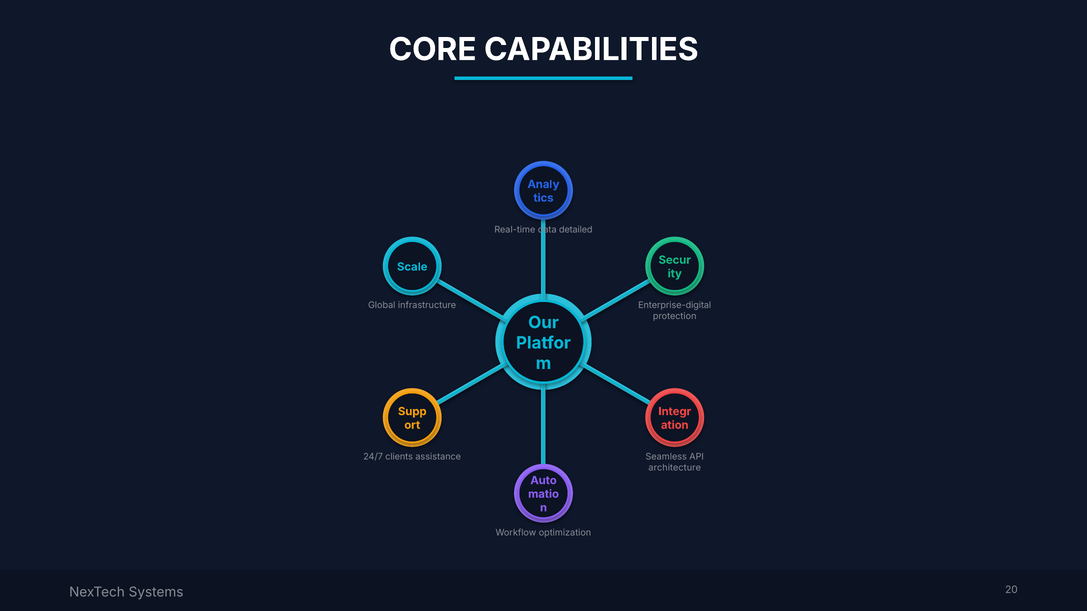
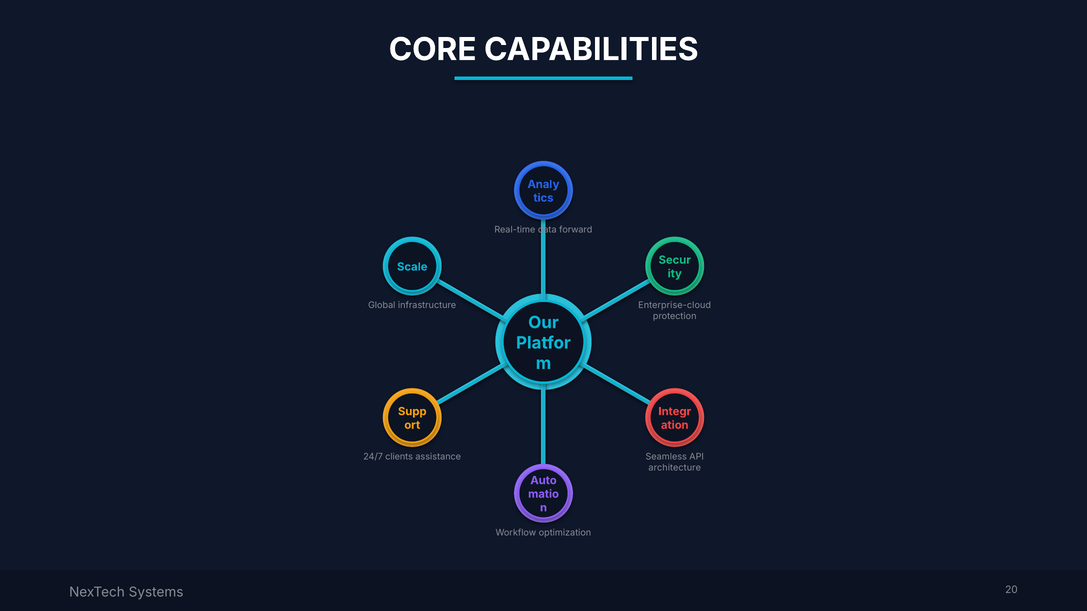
detailed: detailed -> forward (576, 230)
Enterprise-digital: Enterprise-digital -> Enterprise-cloud (675, 306)
